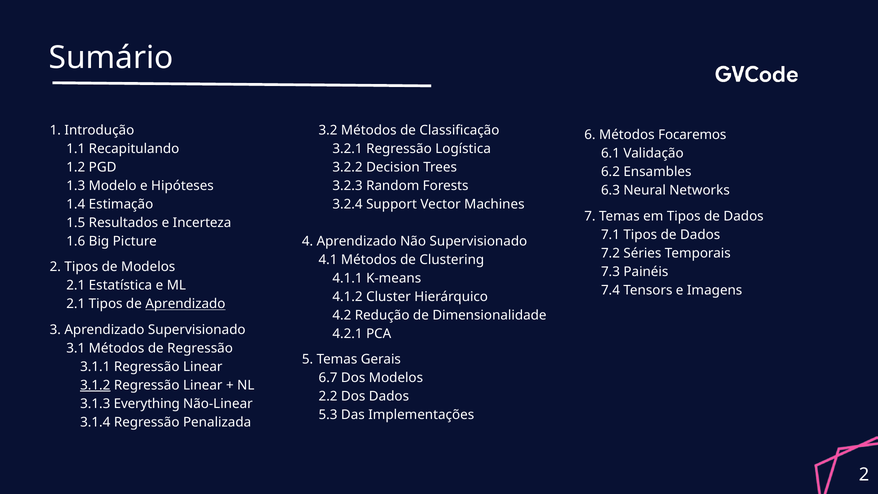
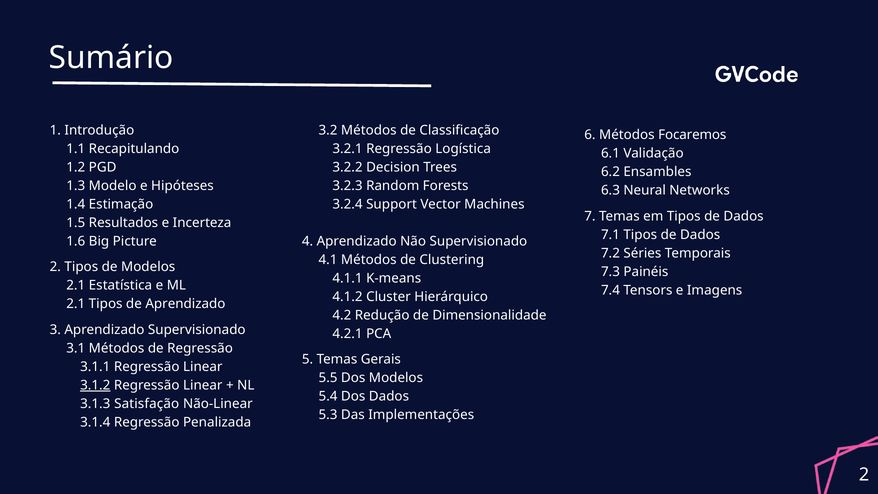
Aprendizado underline: present -> none (185, 304)
6.7: 6.7 -> 5.5 (328, 378)
2.2: 2.2 -> 5.4 (328, 396)
Everything: Everything -> Satisfação (147, 404)
